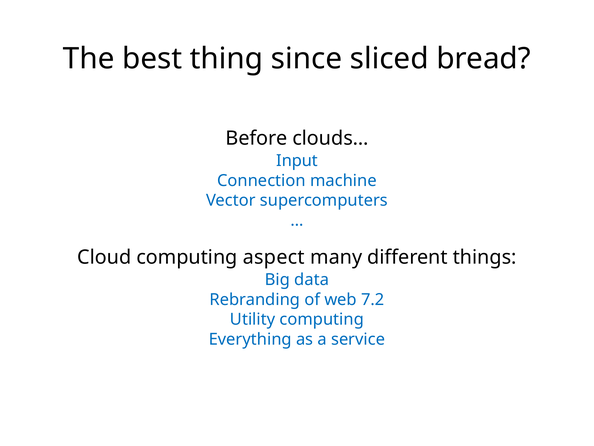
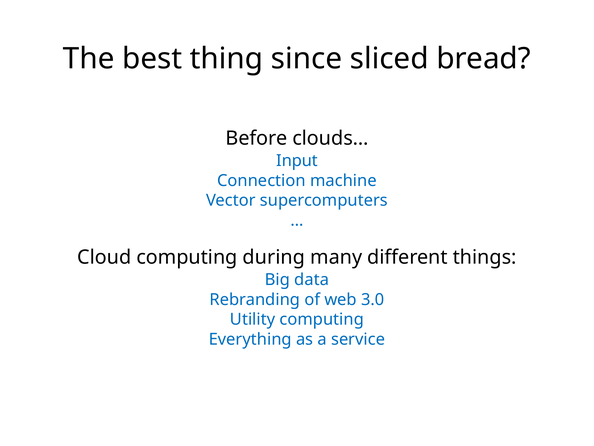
aspect: aspect -> during (274, 257)
7.2: 7.2 -> 3.0 (373, 299)
